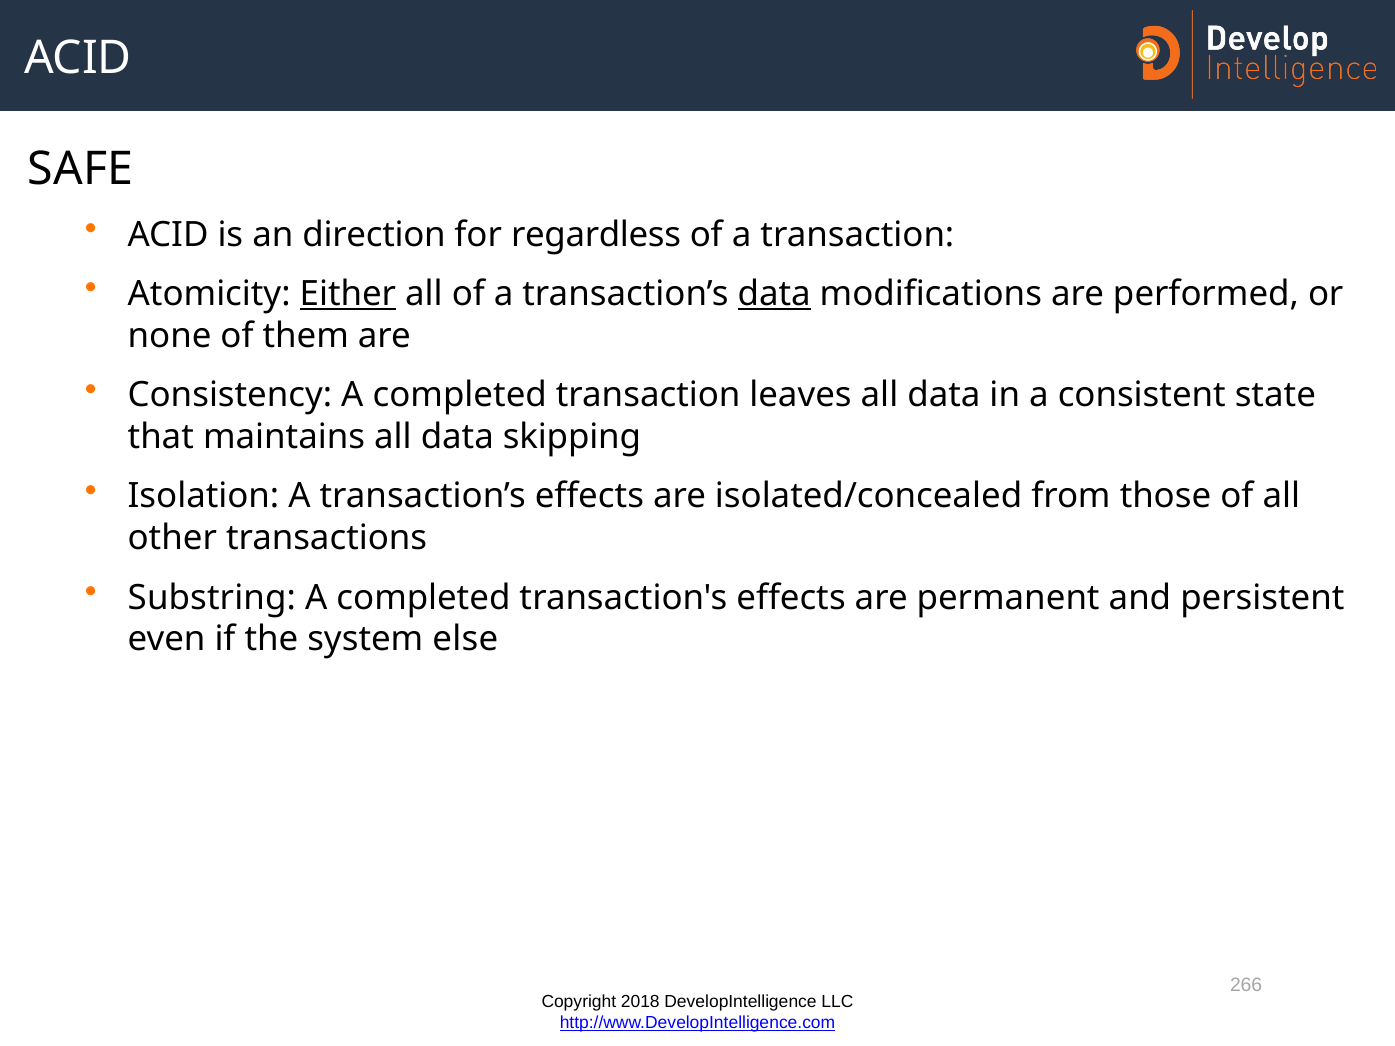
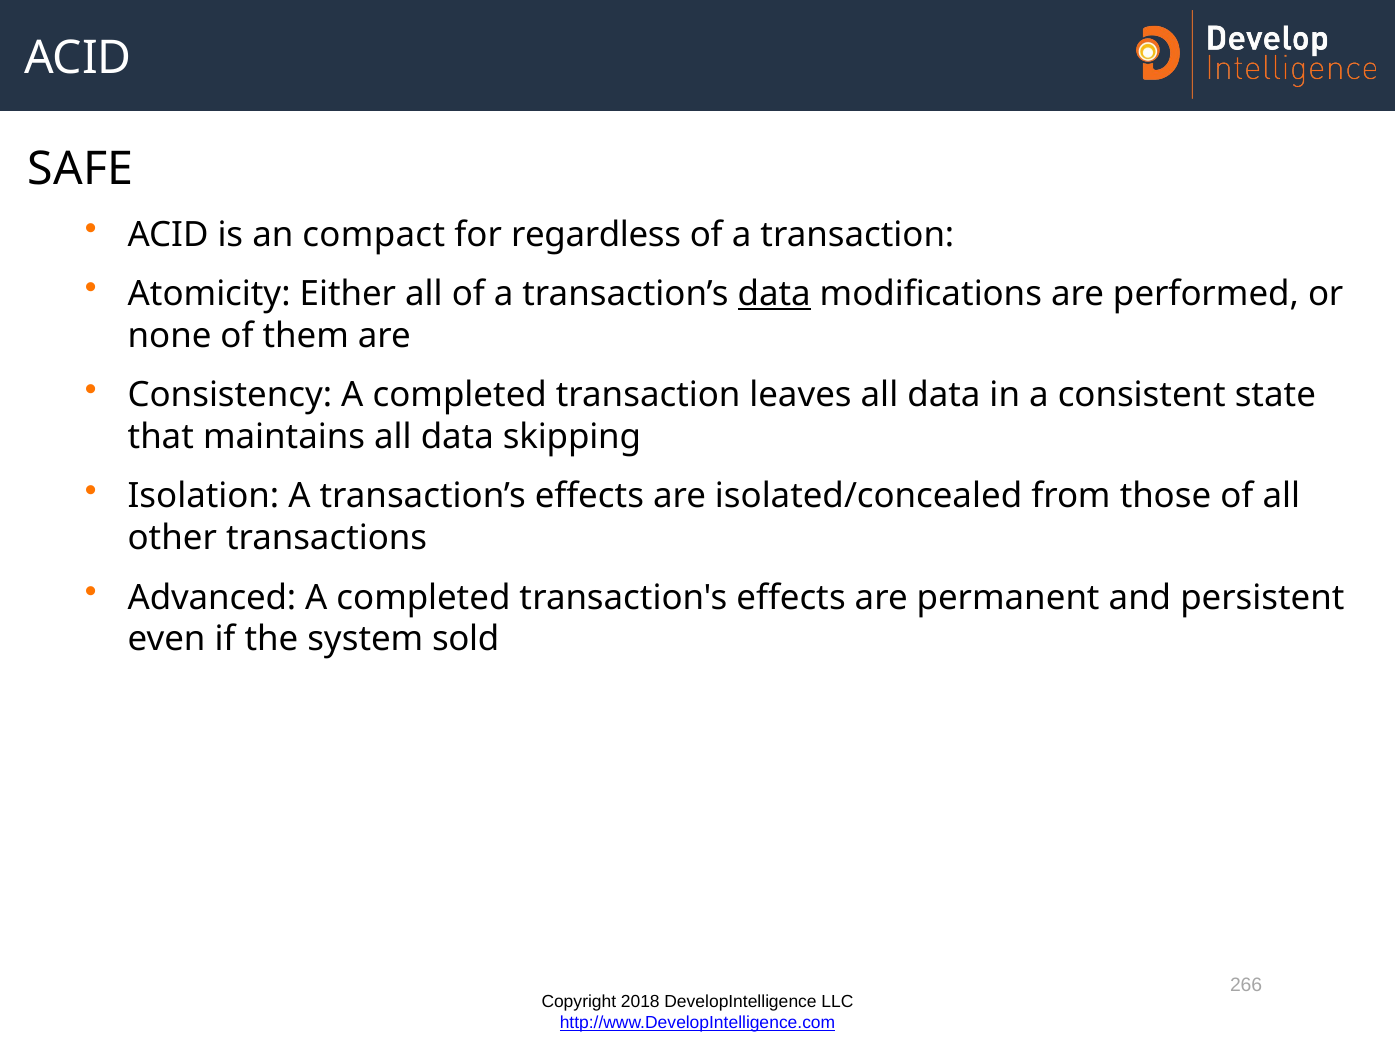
direction: direction -> compact (374, 235)
Either underline: present -> none (348, 294)
Substring: Substring -> Advanced (212, 598)
else: else -> sold (466, 640)
